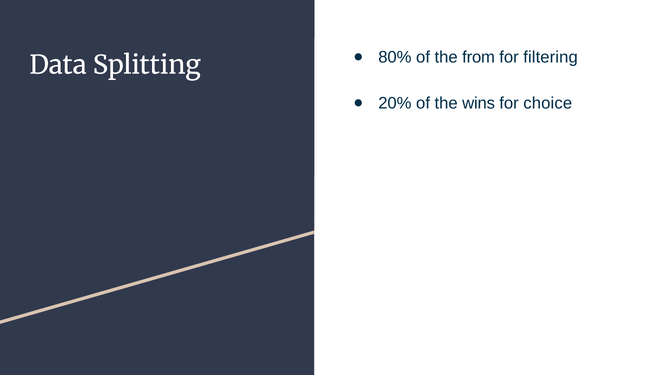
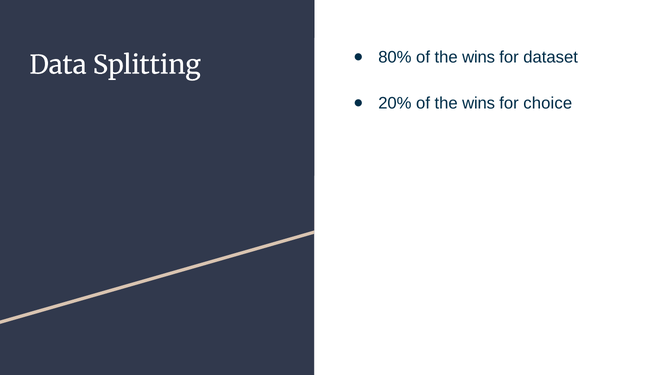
80% of the from: from -> wins (479, 57)
filtering: filtering -> dataset (551, 57)
